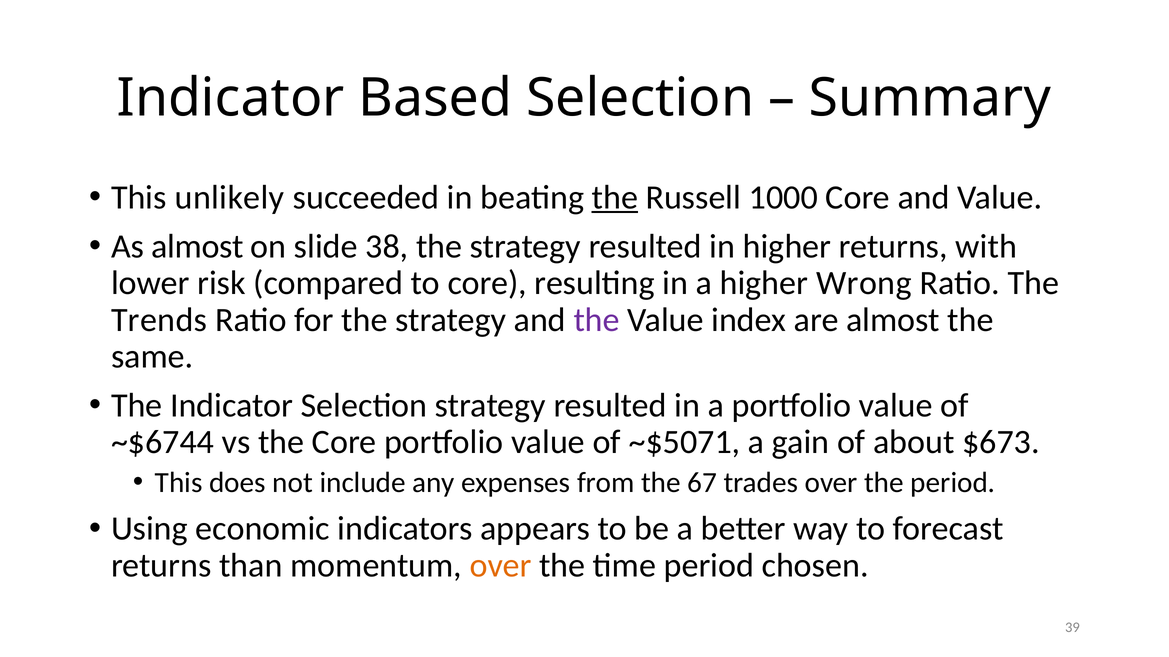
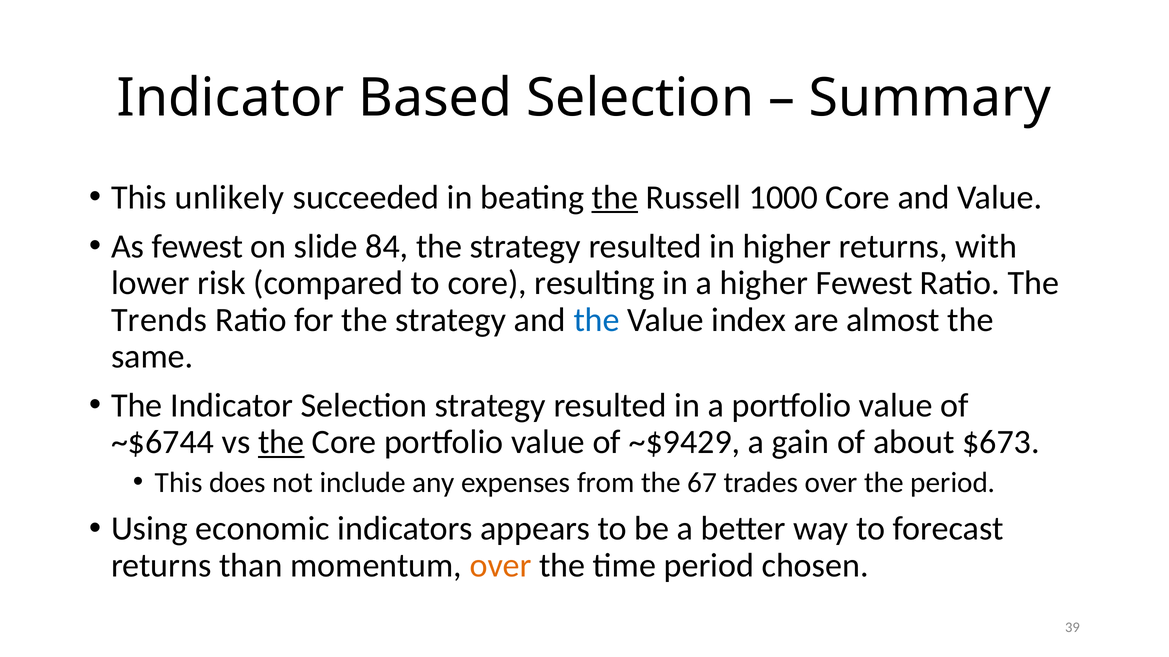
As almost: almost -> fewest (197, 247)
38: 38 -> 84 (387, 247)
higher Wrong: Wrong -> Fewest (864, 283)
the colour: purple -> blue (597, 320)
the underline: none -> present (281, 443)
~$5071: ~$5071 -> ~$9429 (684, 443)
